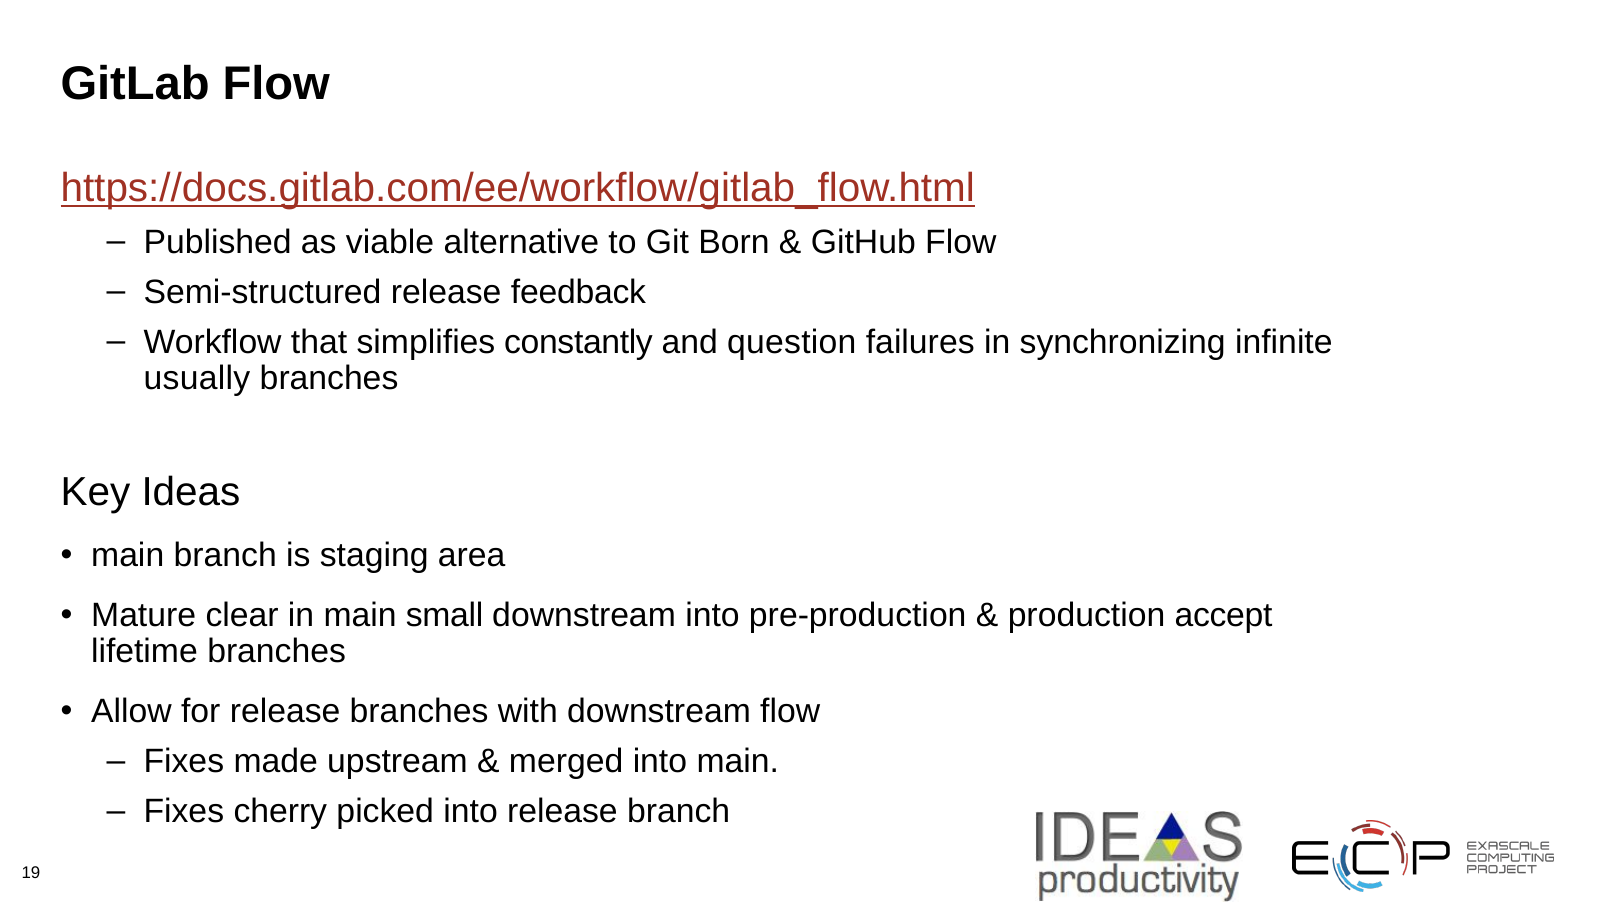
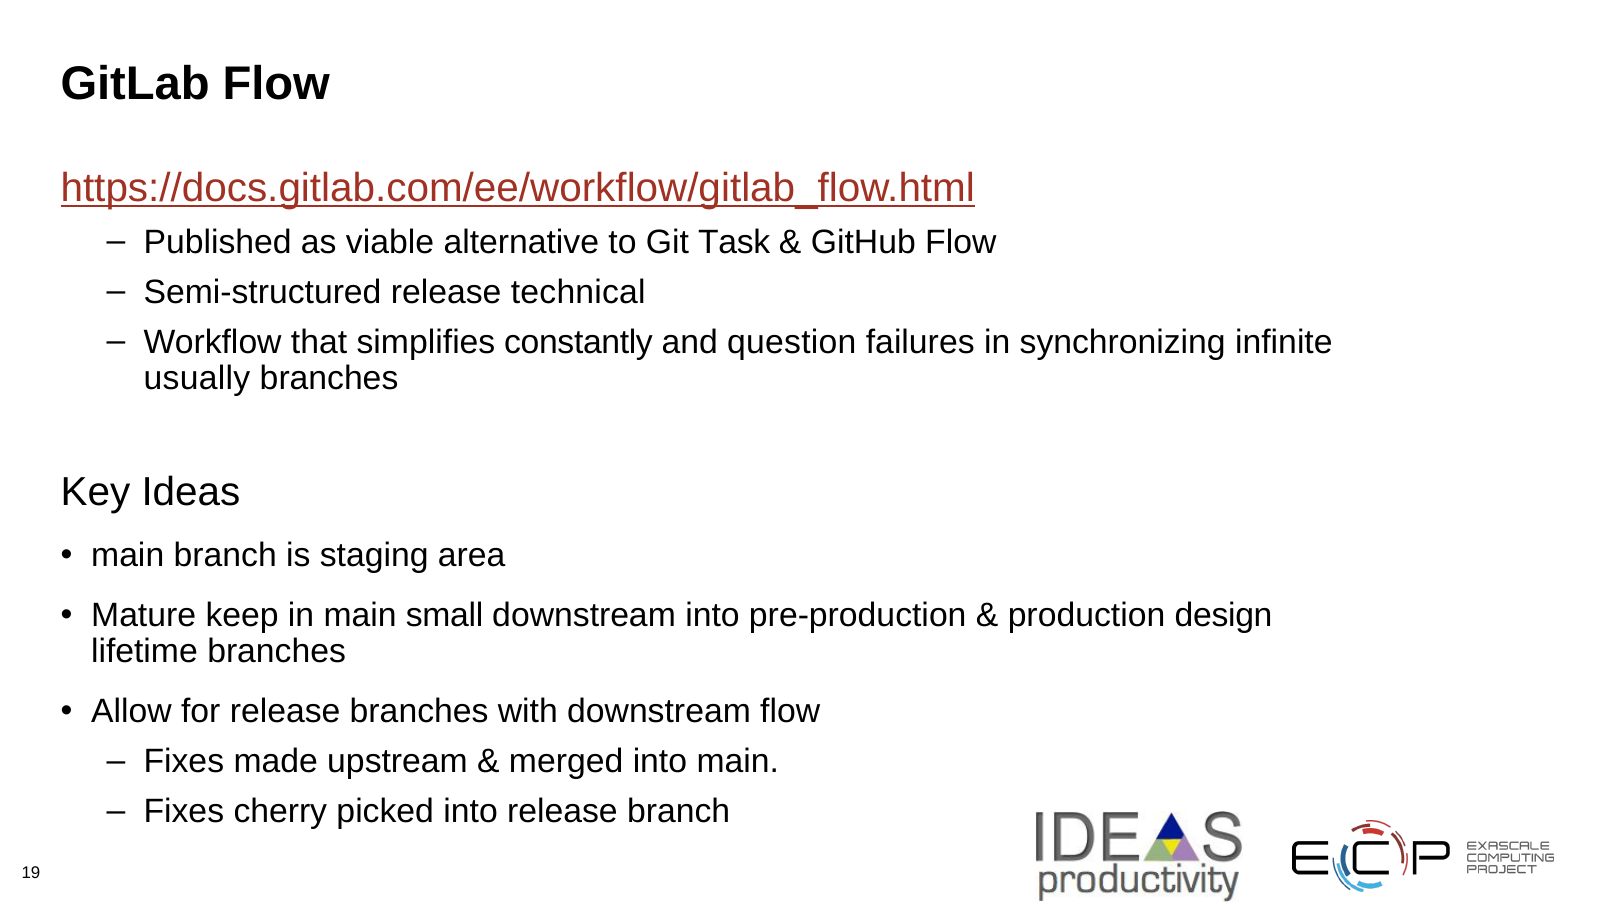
Born: Born -> Task (734, 242)
feedback: feedback -> technical (578, 292)
clear: clear -> keep (242, 615)
accept: accept -> design (1224, 615)
